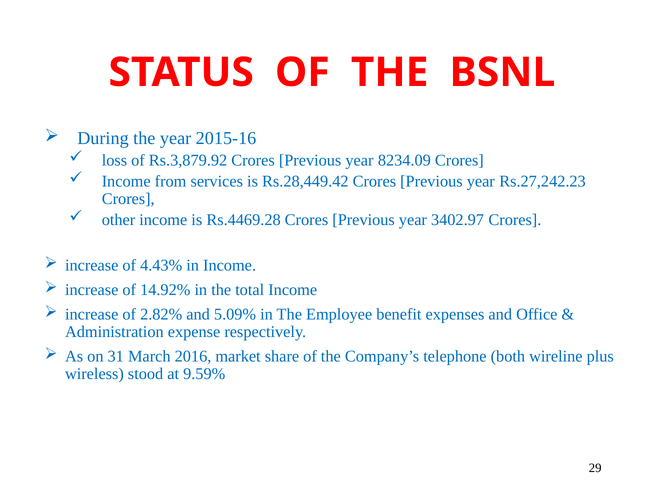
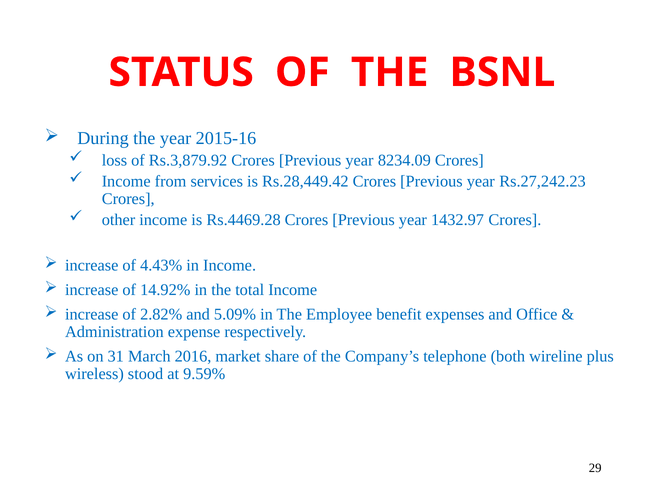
3402.97: 3402.97 -> 1432.97 (458, 220)
